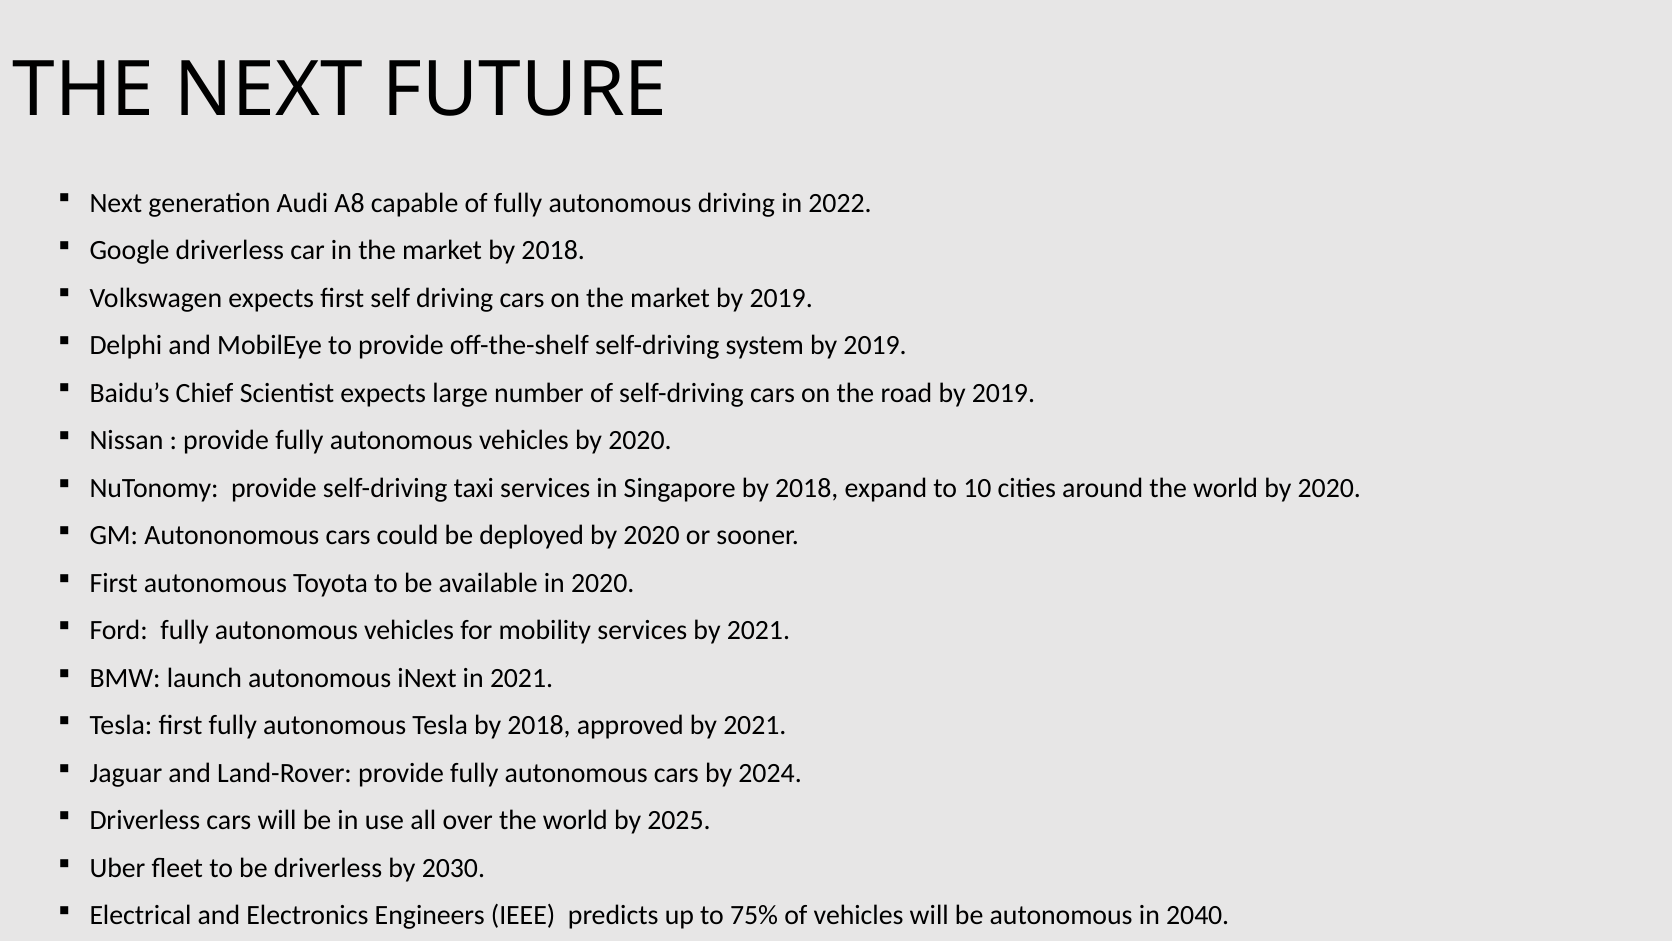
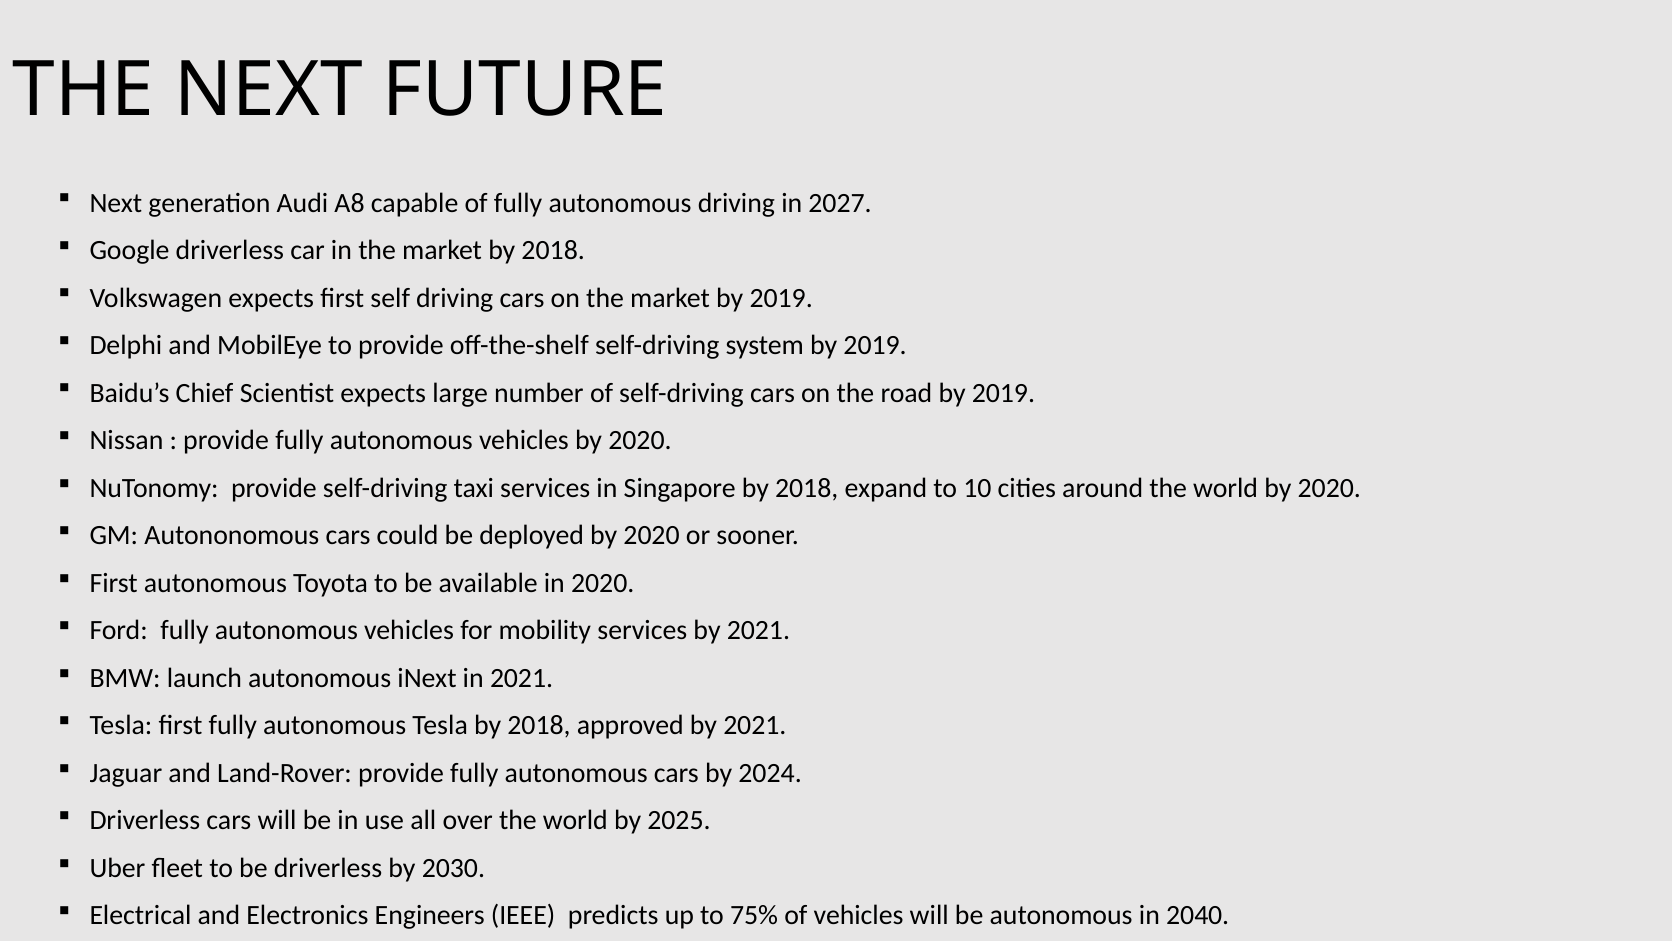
2022: 2022 -> 2027 (840, 203)
